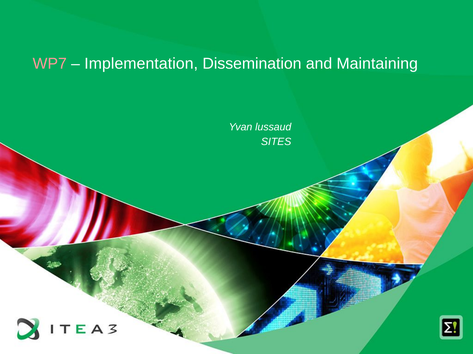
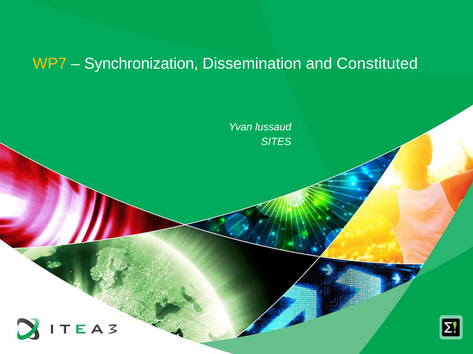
WP7 colour: pink -> yellow (50, 64)
Implementation: Implementation -> Synchronization (141, 64)
Maintaining: Maintaining -> Constituted (377, 64)
